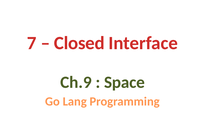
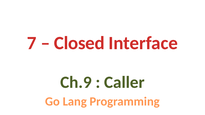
Space: Space -> Caller (124, 83)
